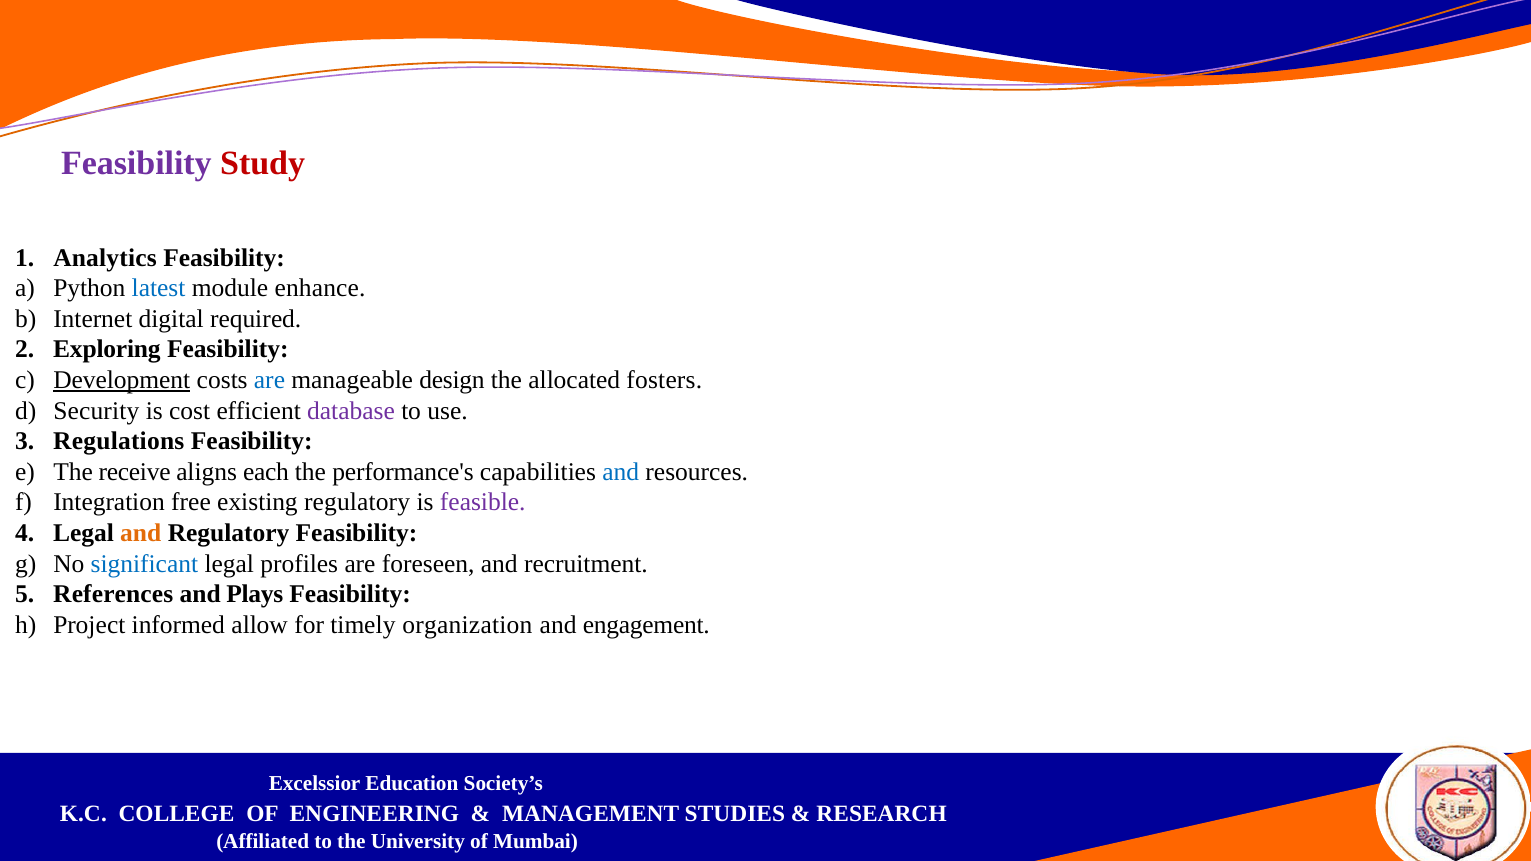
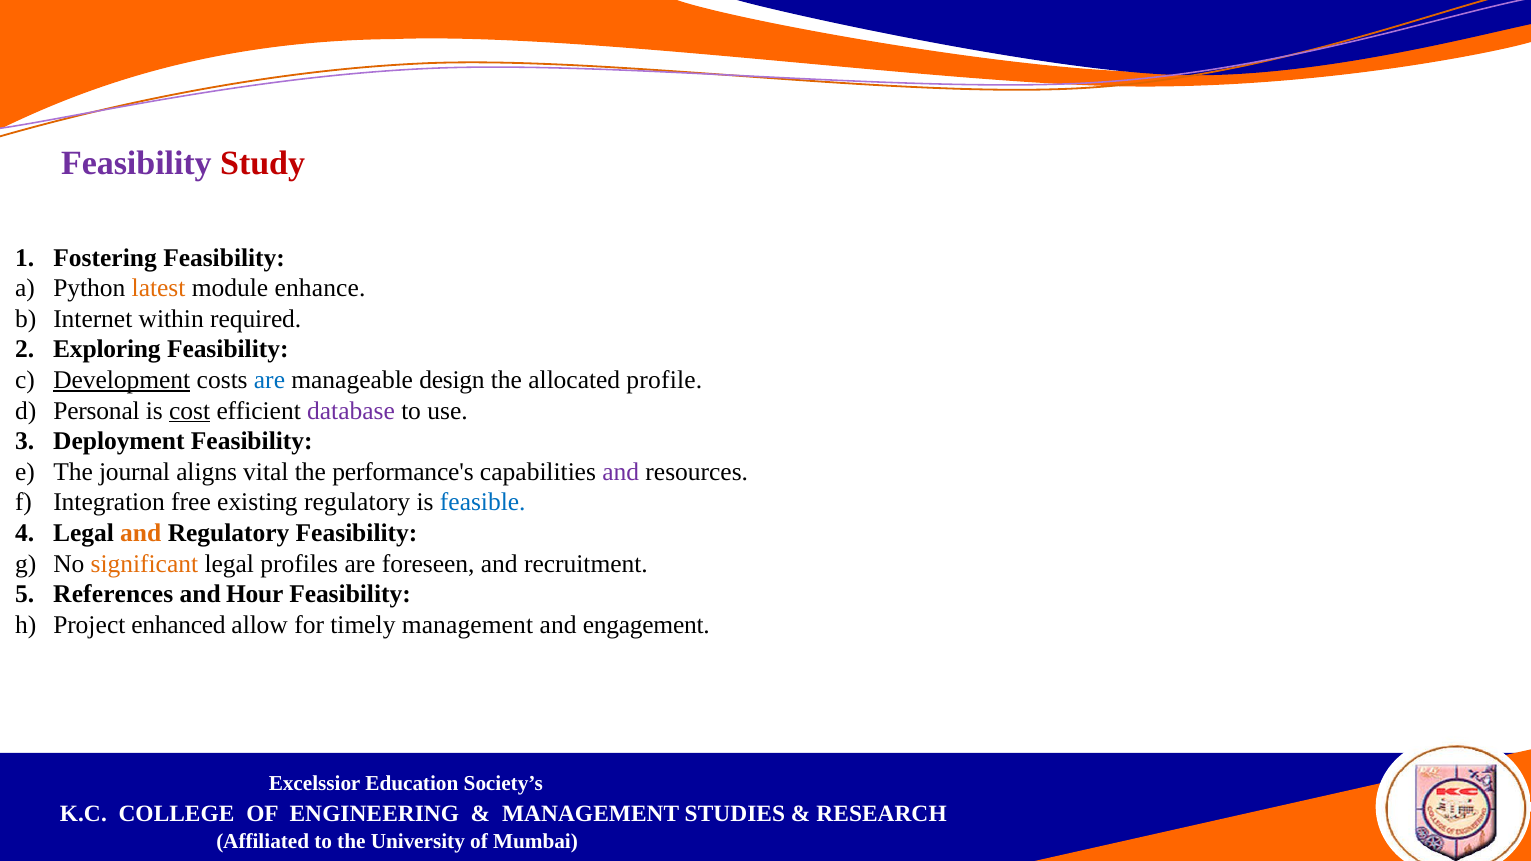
Analytics: Analytics -> Fostering (105, 258)
latest colour: blue -> orange (159, 288)
digital: digital -> within (171, 319)
fosters: fosters -> profile (664, 380)
Security: Security -> Personal (96, 411)
cost underline: none -> present (190, 411)
Regulations: Regulations -> Deployment (119, 441)
receive: receive -> journal (135, 472)
each: each -> vital (266, 472)
and colour: blue -> purple (621, 472)
feasible colour: purple -> blue (483, 503)
significant colour: blue -> orange (144, 564)
Plays: Plays -> Hour (255, 595)
informed: informed -> enhanced (178, 625)
timely organization: organization -> management (467, 625)
